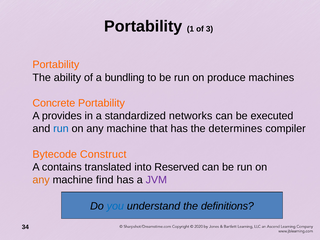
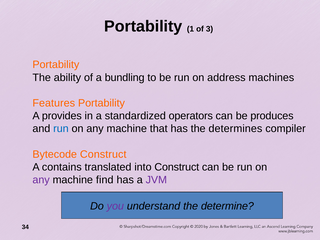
produce: produce -> address (226, 78)
Concrete: Concrete -> Features (54, 103)
networks: networks -> operators (191, 116)
executed: executed -> produces (272, 116)
into Reserved: Reserved -> Construct (177, 167)
any colour: orange -> purple (41, 180)
you colour: blue -> purple (115, 206)
definitions: definitions -> determine (227, 206)
